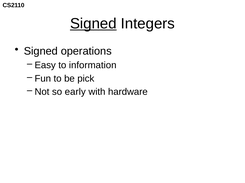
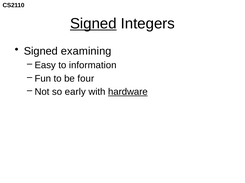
operations: operations -> examining (86, 51)
pick: pick -> four (86, 79)
hardware underline: none -> present (128, 92)
